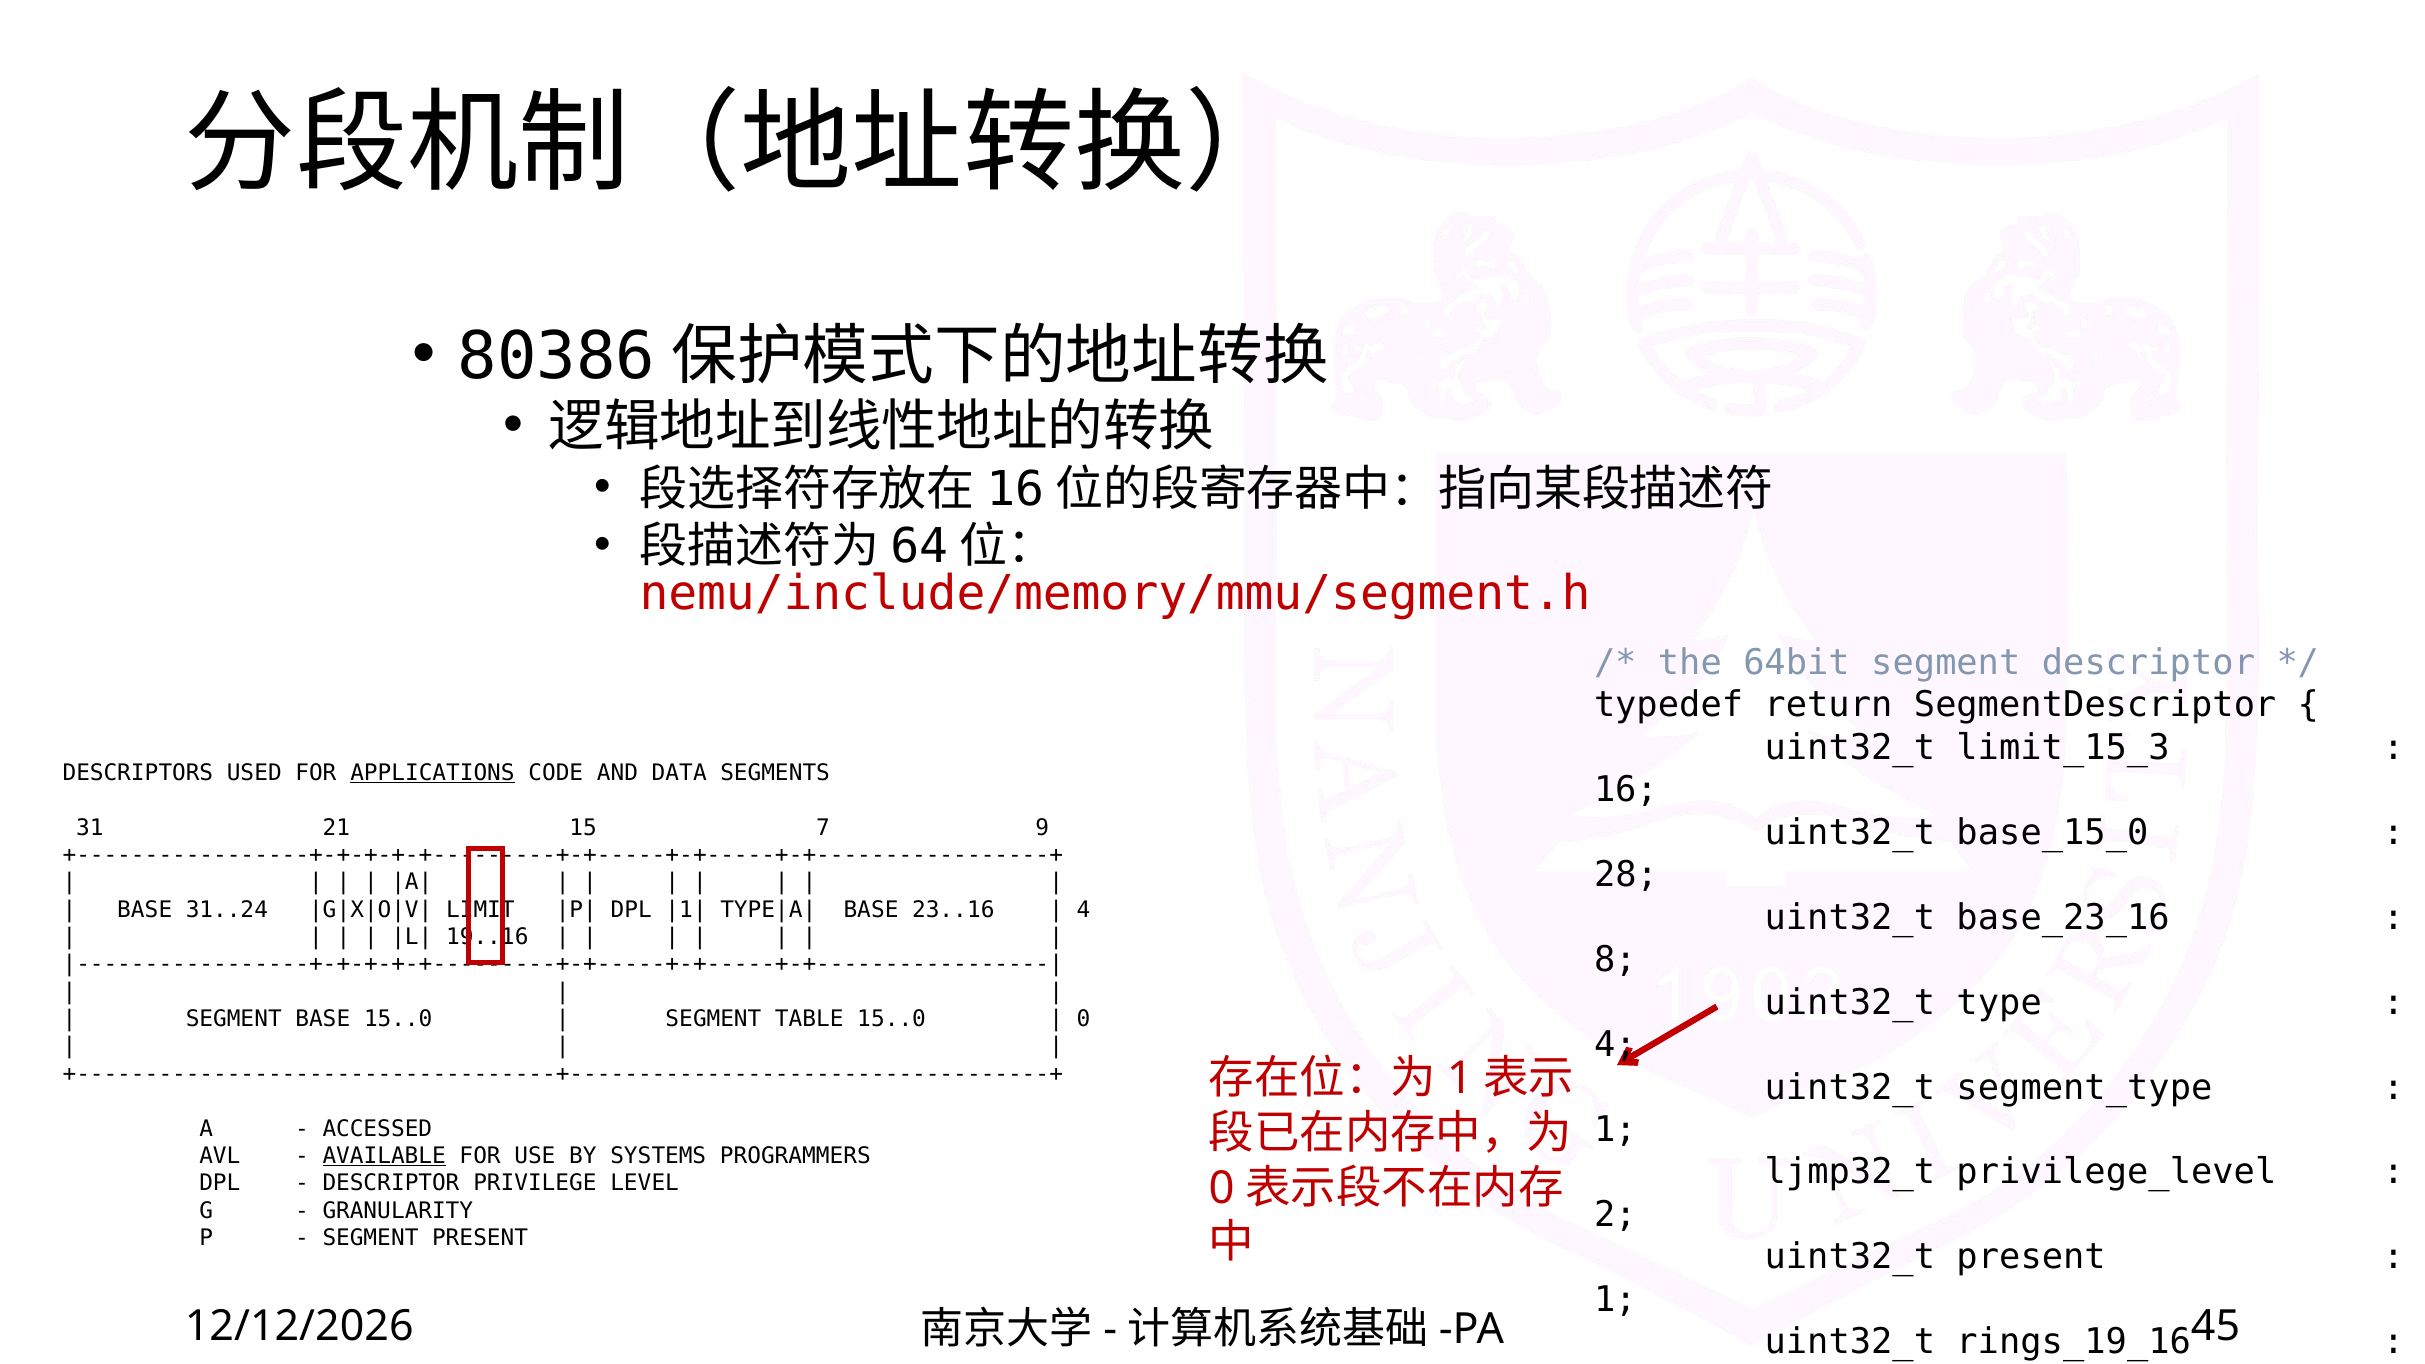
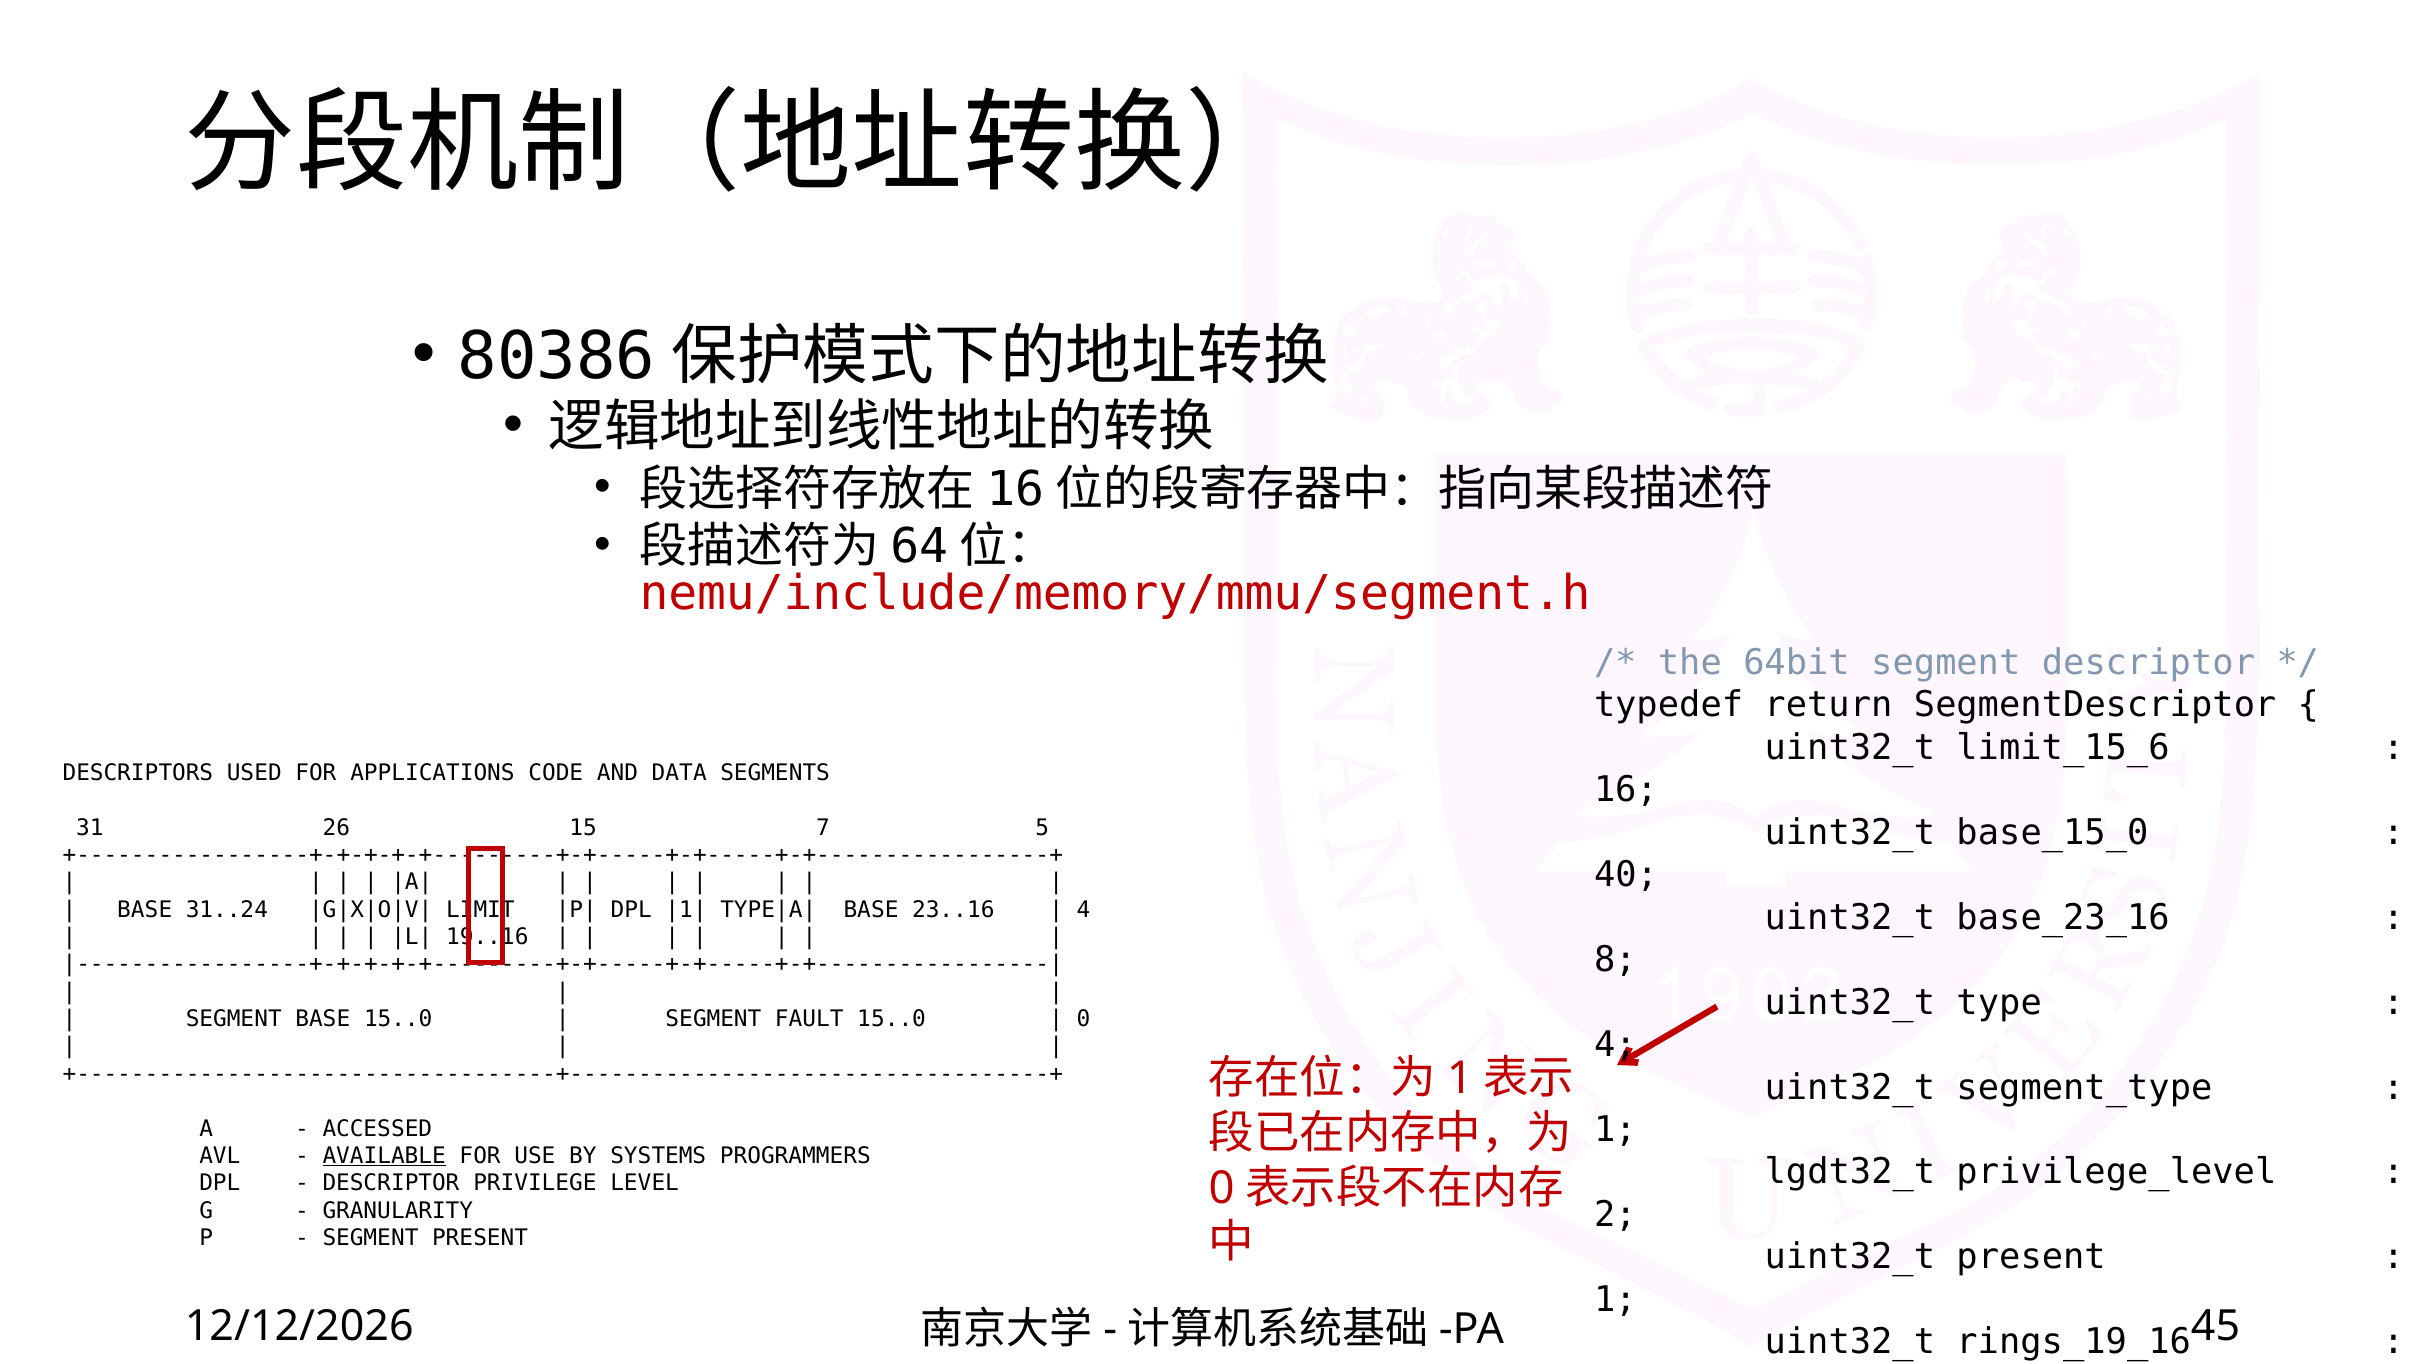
limit_15_3: limit_15_3 -> limit_15_6 (2063, 748)
APPLICATIONS underline: present -> none (432, 773)
21: 21 -> 26 (336, 828)
9: 9 -> 5 (1042, 828)
28: 28 -> 40 (1626, 875)
TABLE: TABLE -> FAULT (809, 1019)
ljmp32_t: ljmp32_t -> lgdt32_t (1850, 1172)
